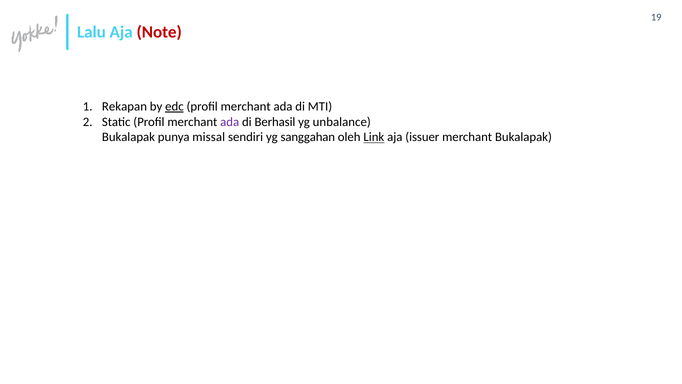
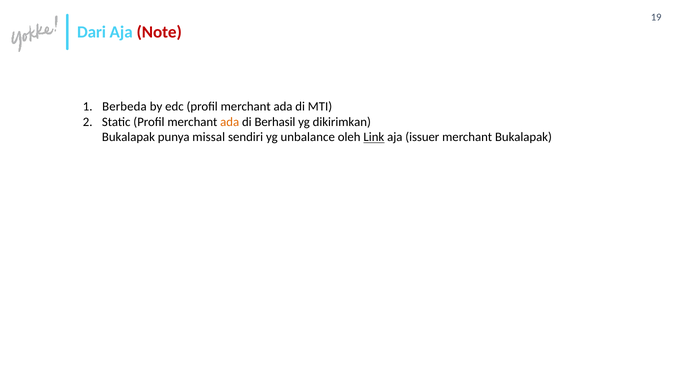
Lalu: Lalu -> Dari (92, 32)
Rekapan: Rekapan -> Berbeda (124, 106)
edc underline: present -> none (174, 106)
ada colour: purple -> orange (230, 122)
unbalance: unbalance -> dikirimkan (342, 122)
sanggahan: sanggahan -> unbalance (308, 137)
